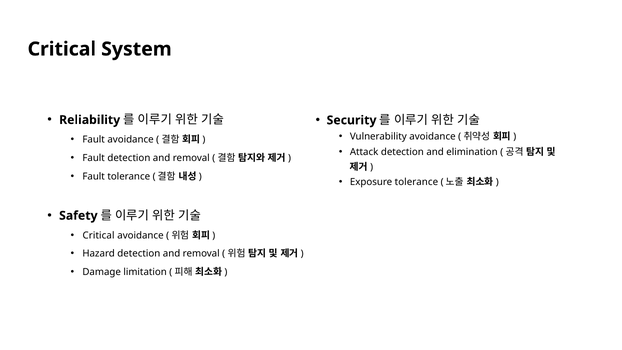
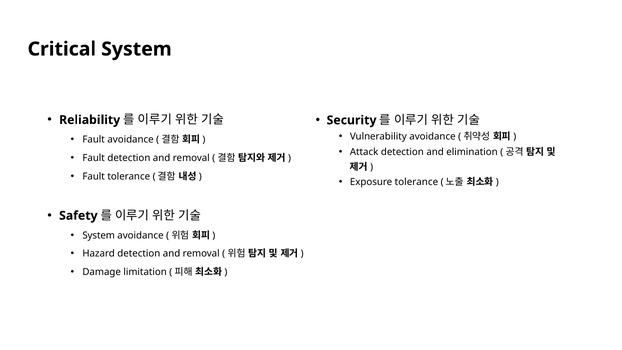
Critical: Critical -> System (99, 235)
